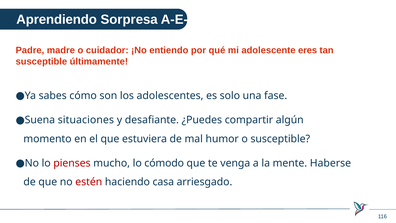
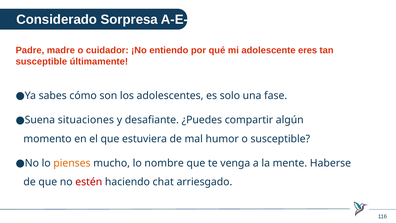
Aprendiendo: Aprendiendo -> Considerado (57, 19)
pienses colour: red -> orange (72, 163)
cómodo: cómodo -> nombre (164, 163)
casa: casa -> chat (163, 182)
